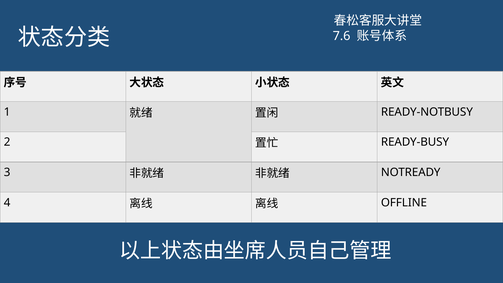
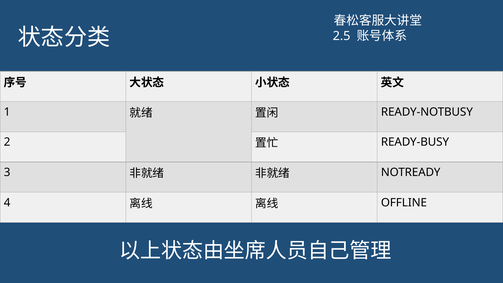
7.6: 7.6 -> 2.5 (342, 36)
